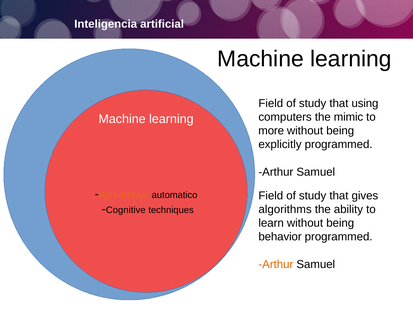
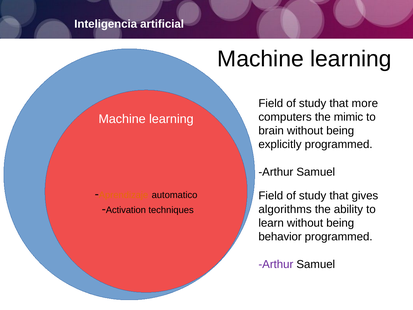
using: using -> more (365, 103)
more: more -> brain (271, 131)
Cognitive: Cognitive -> Activation (126, 210)
Arthur colour: orange -> purple (276, 264)
